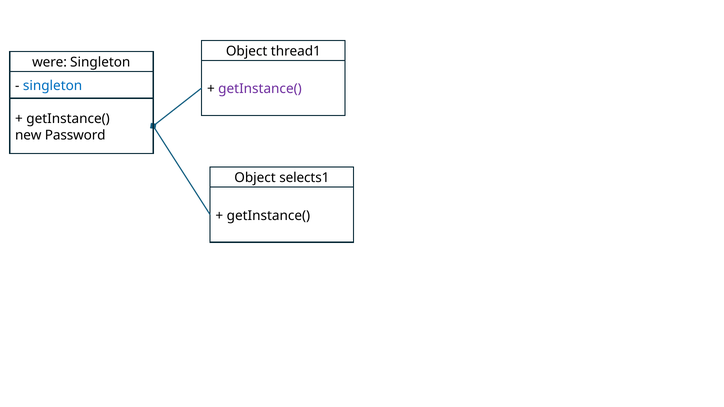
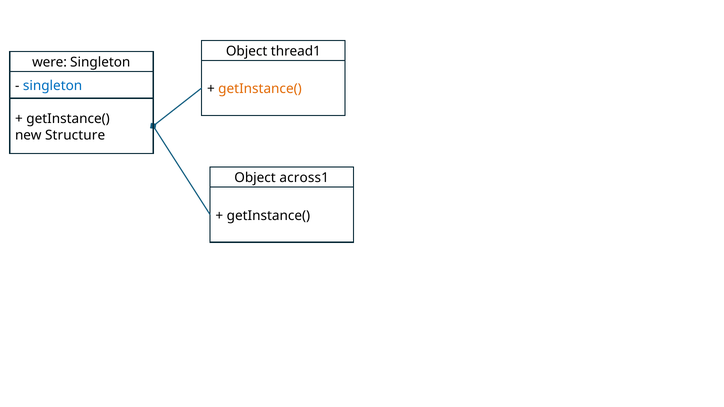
getInstance( colour: purple -> orange (260, 89)
Password: Password -> Structure (75, 135)
selects1: selects1 -> across1 (304, 178)
